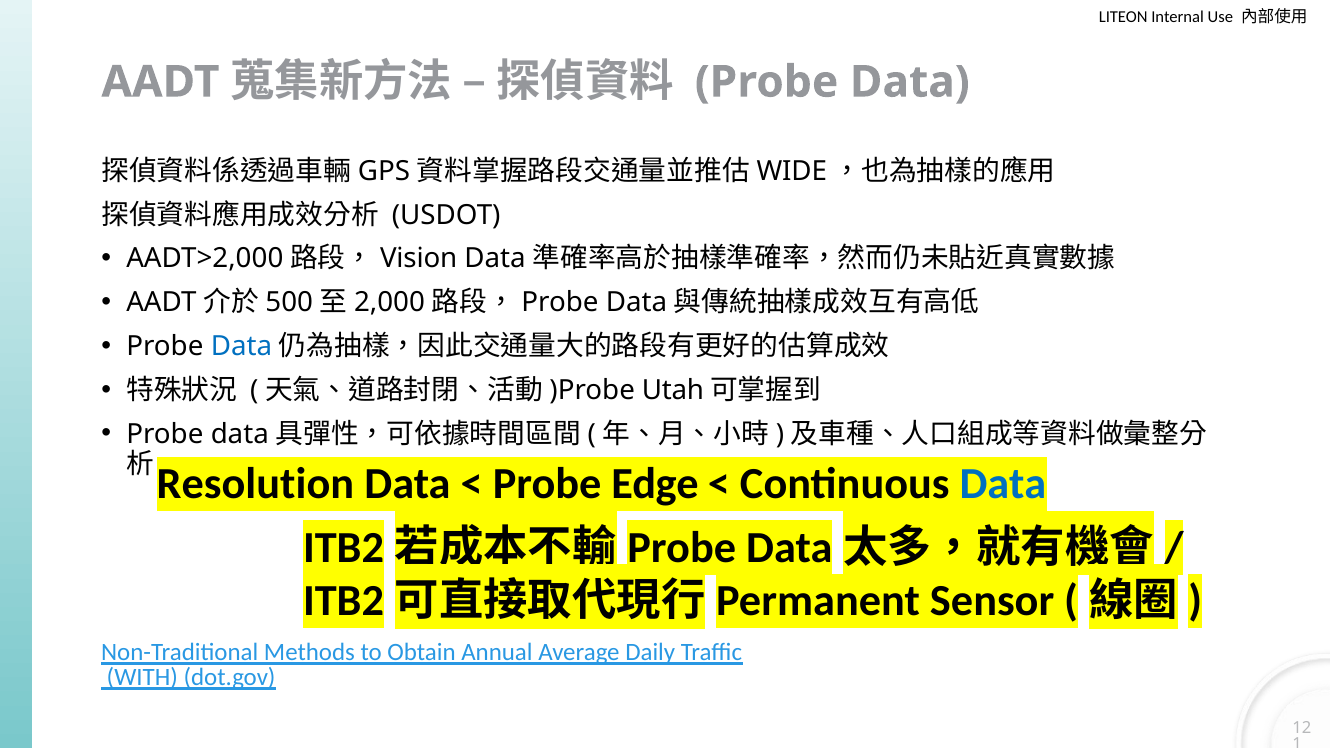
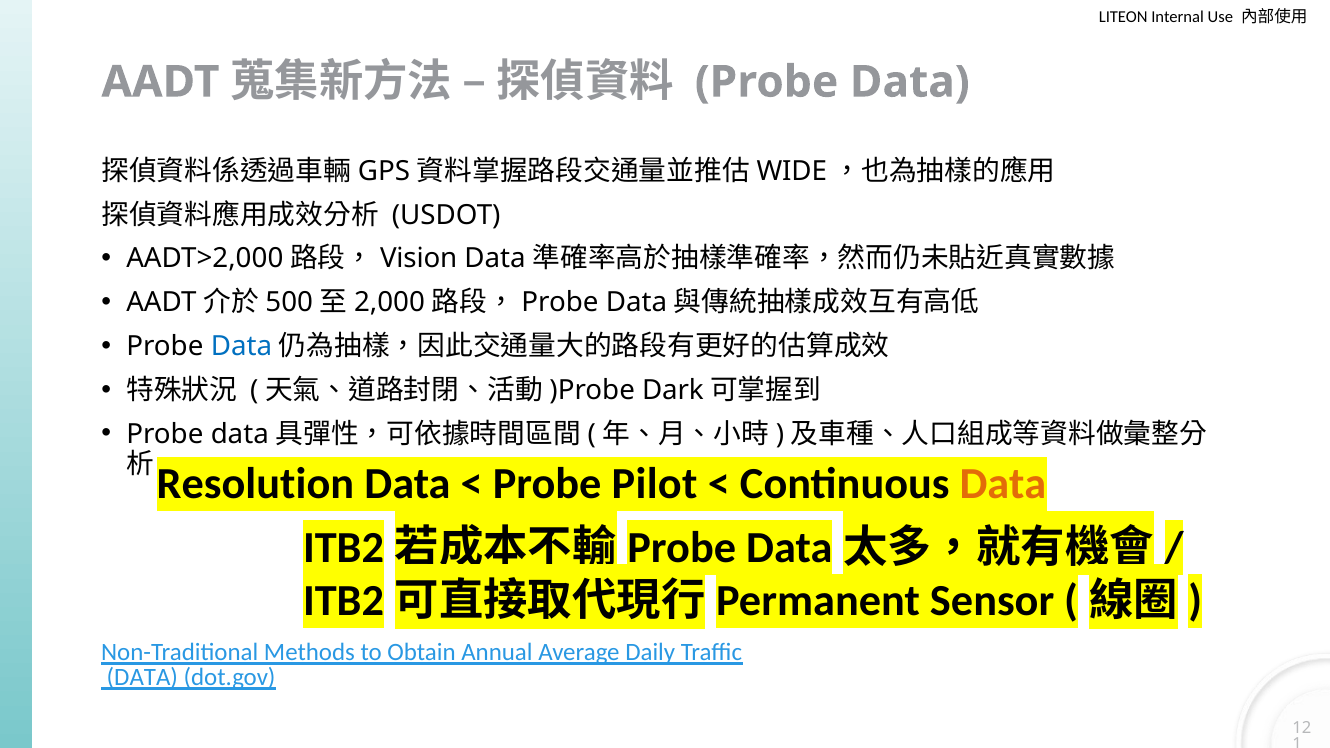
Utah: Utah -> Dark (673, 390)
Edge: Edge -> Pilot (655, 484)
Data colour: blue -> orange (1003, 484)
WITH: WITH -> DATA (142, 678)
